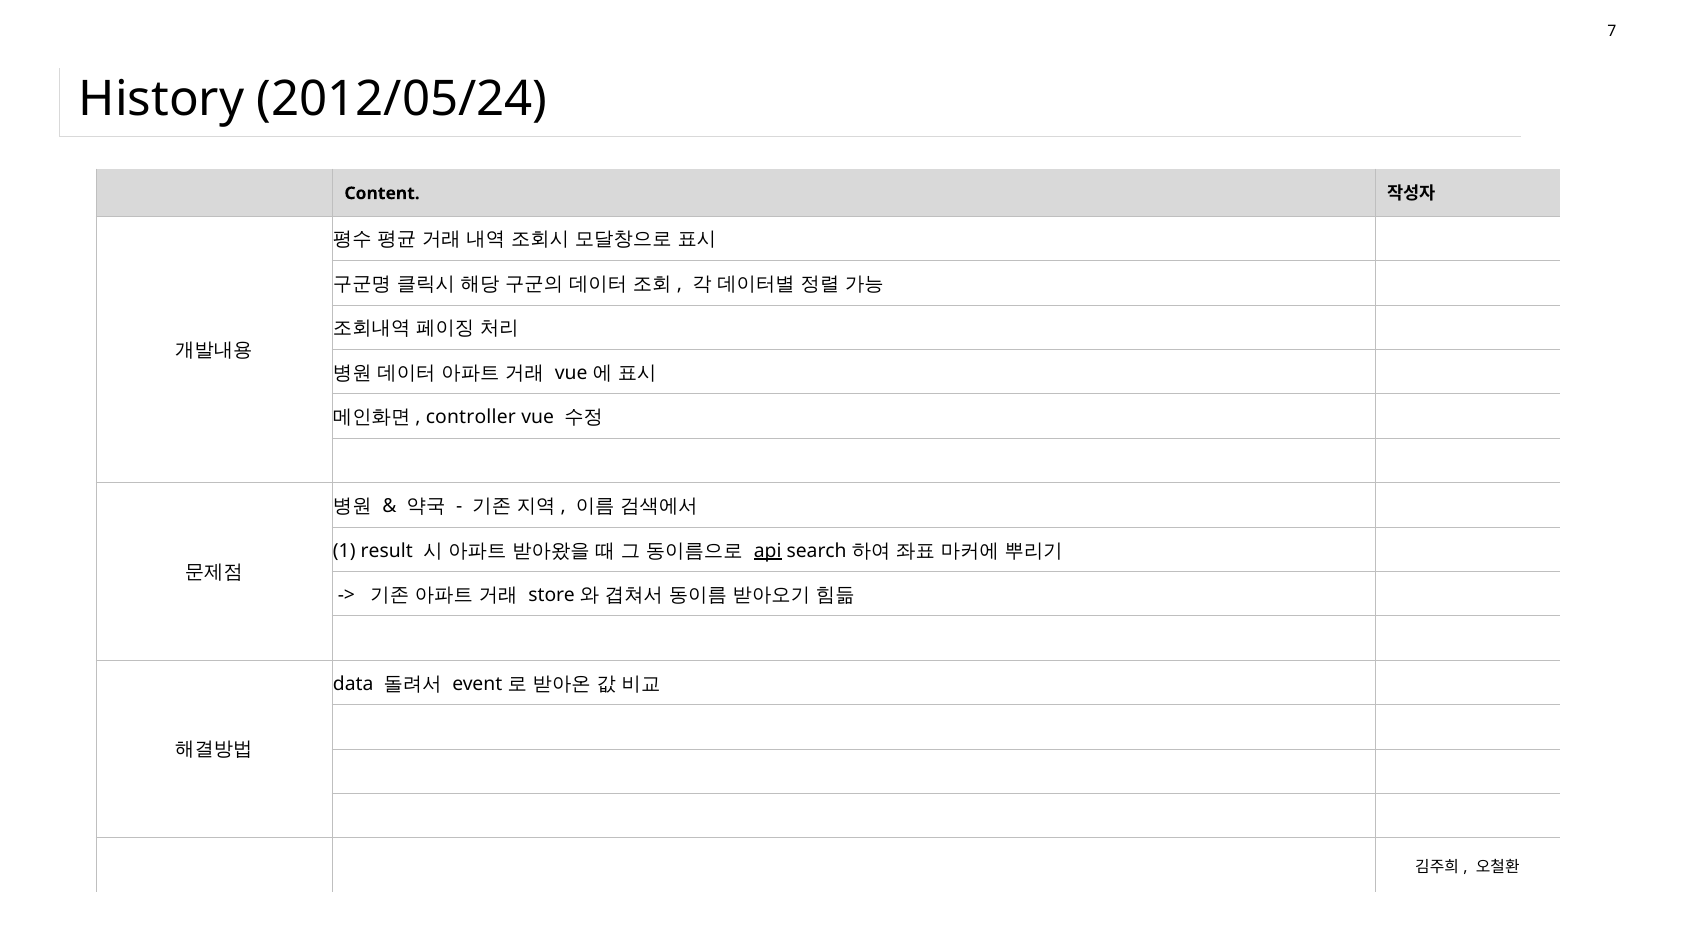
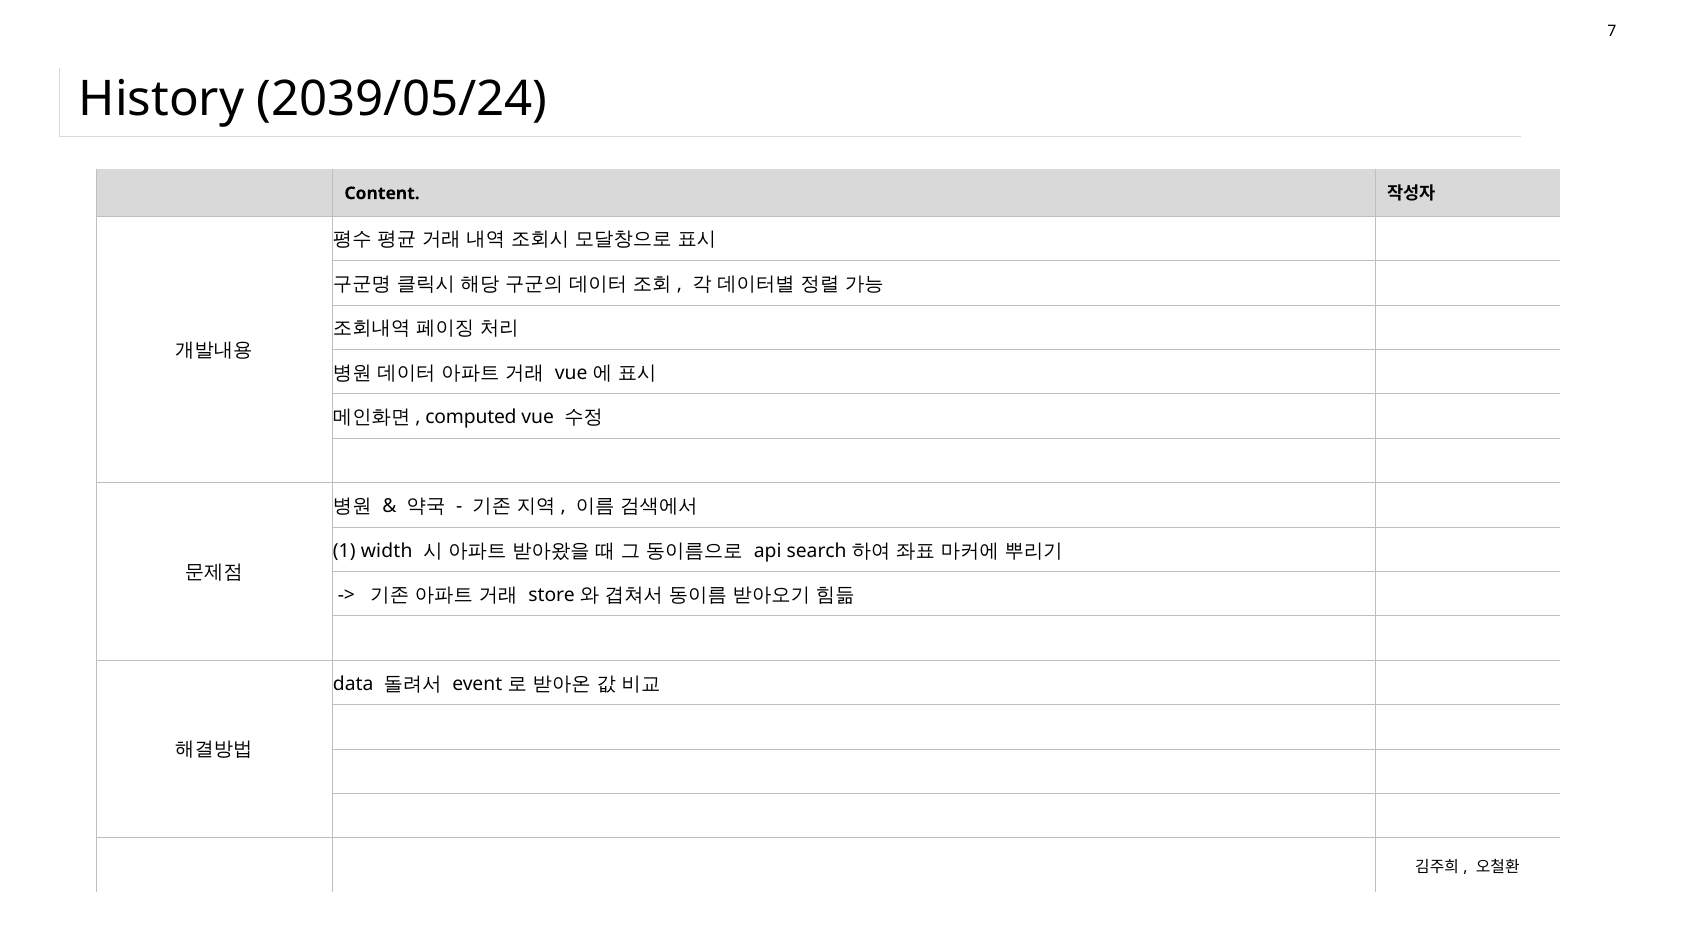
2012/05/24: 2012/05/24 -> 2039/05/24 (402, 99)
controller: controller -> computed (471, 418)
result: result -> width (387, 551)
api underline: present -> none (768, 551)
